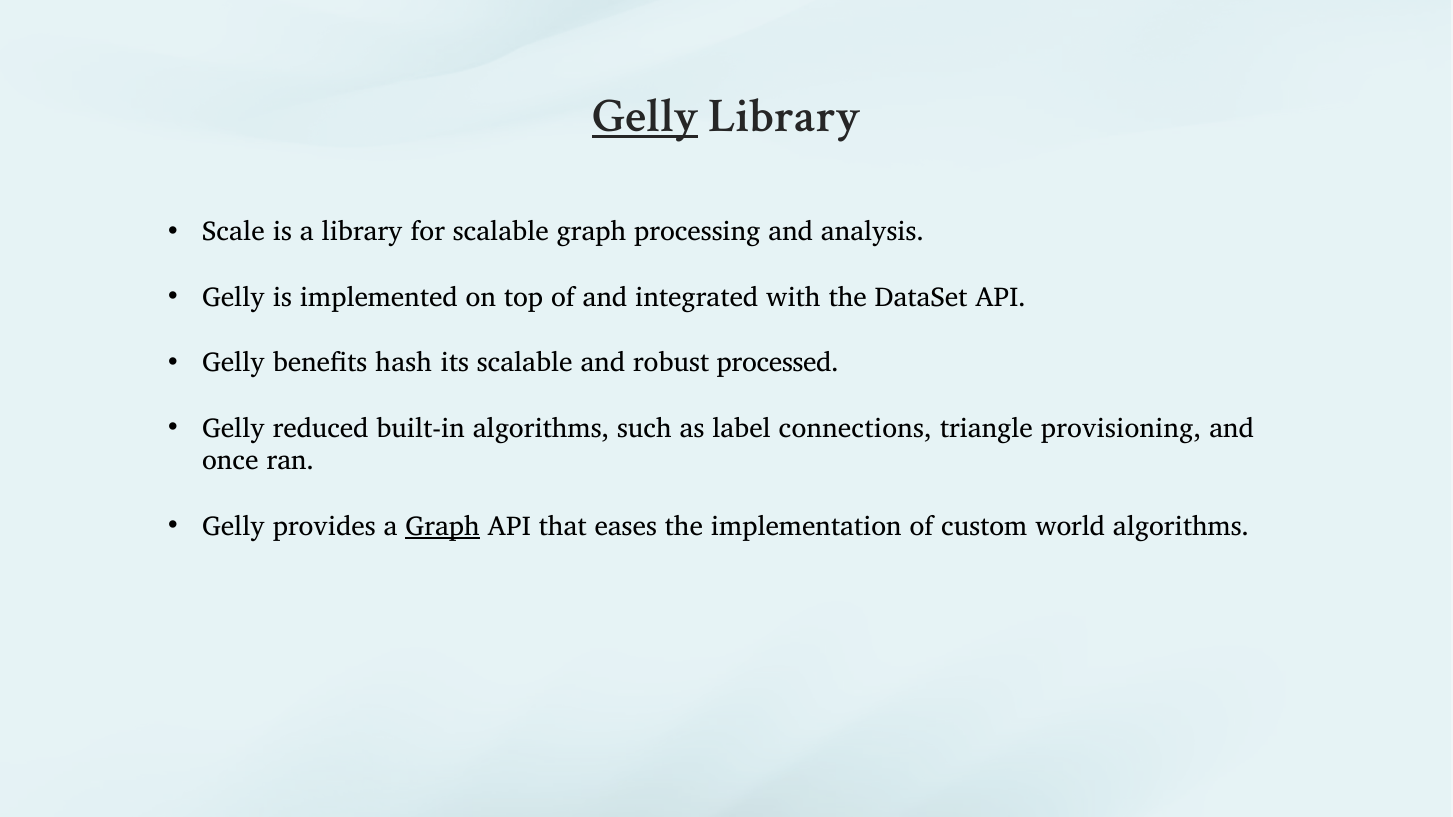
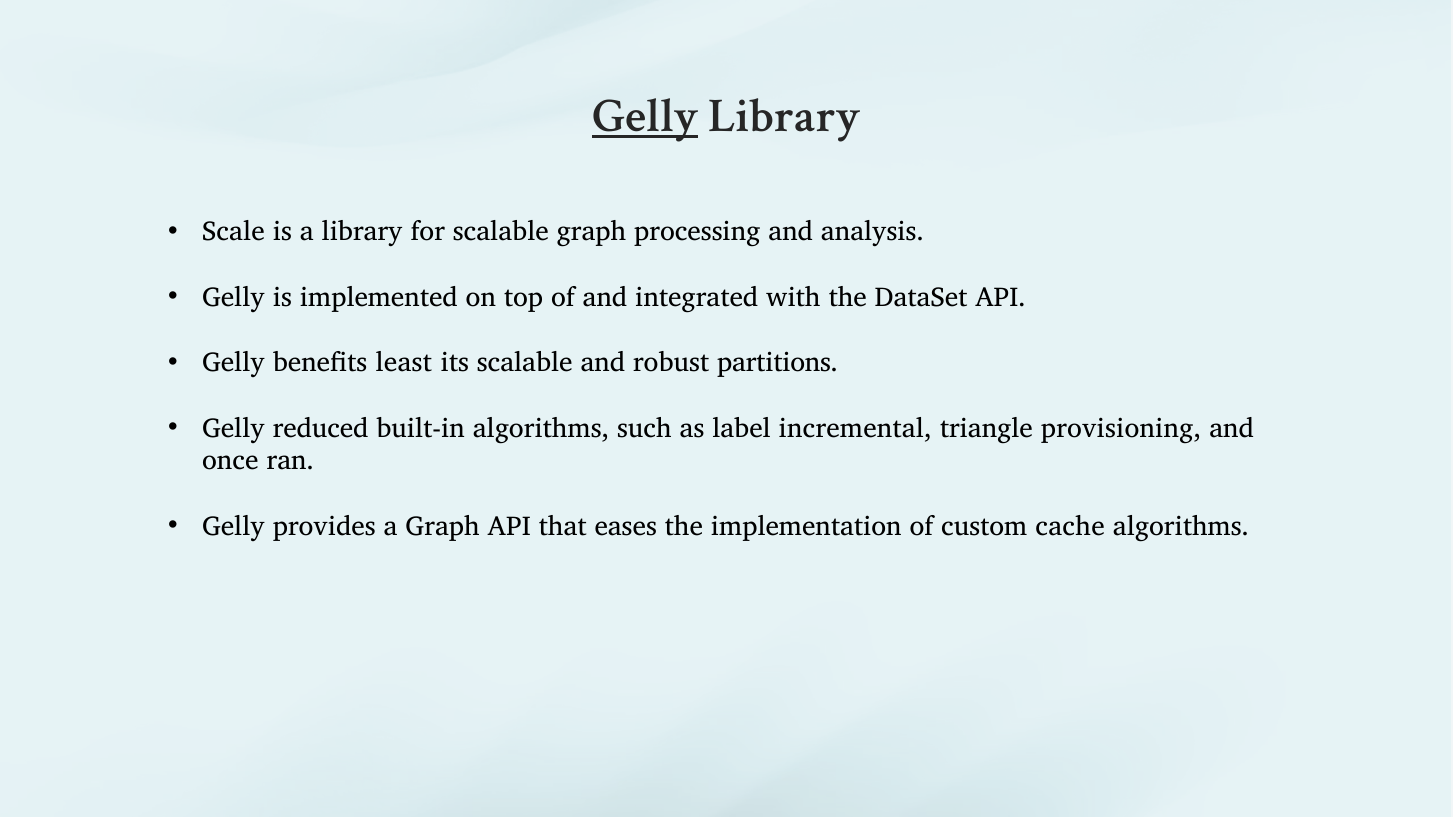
hash: hash -> least (404, 363)
processed: processed -> partitions (778, 363)
connections: connections -> incremental (855, 428)
Graph underline: present -> none (443, 526)
world: world -> cache (1070, 526)
